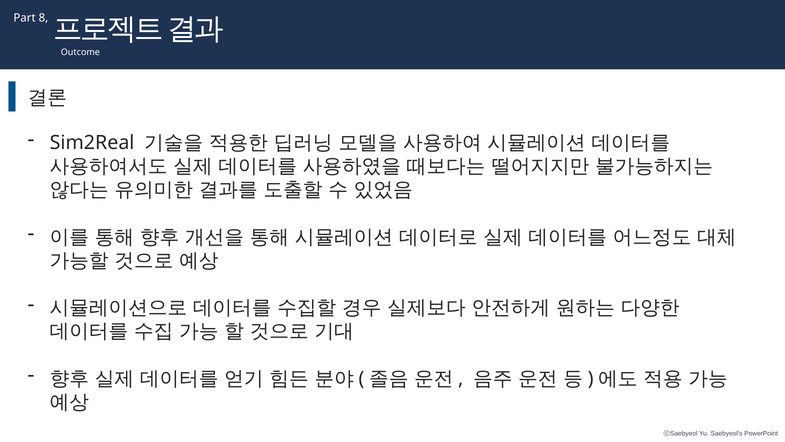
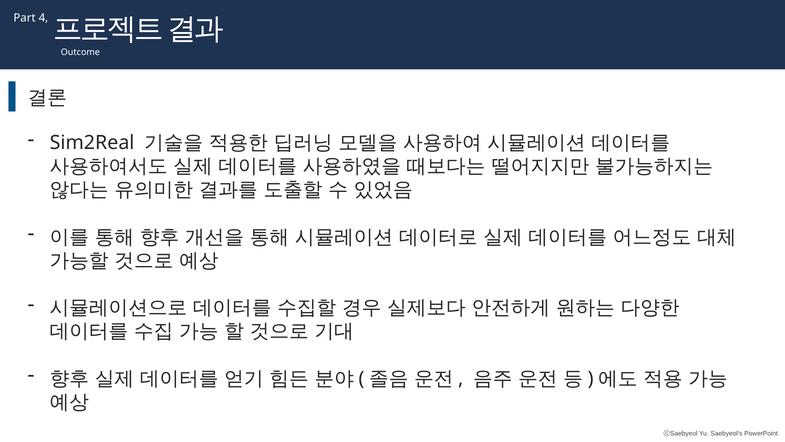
8: 8 -> 4 (43, 18)
